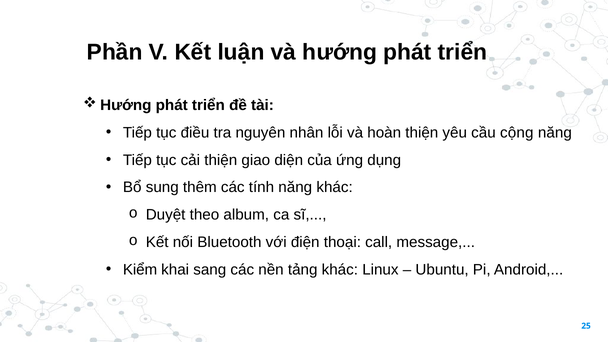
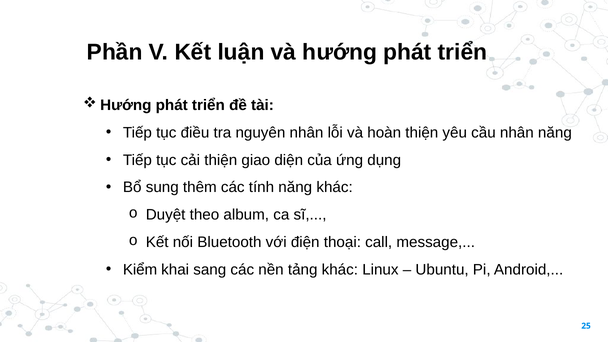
cầu cộng: cộng -> nhân (517, 133)
